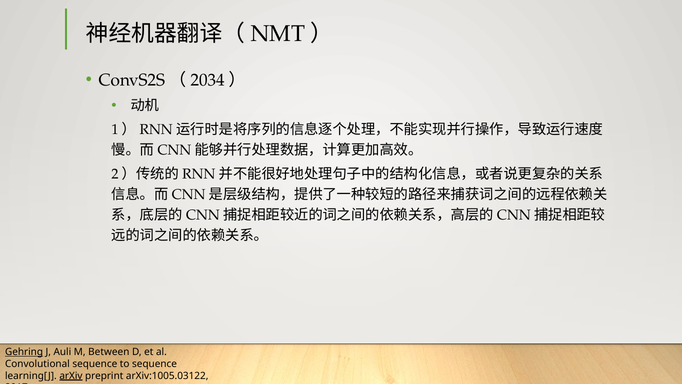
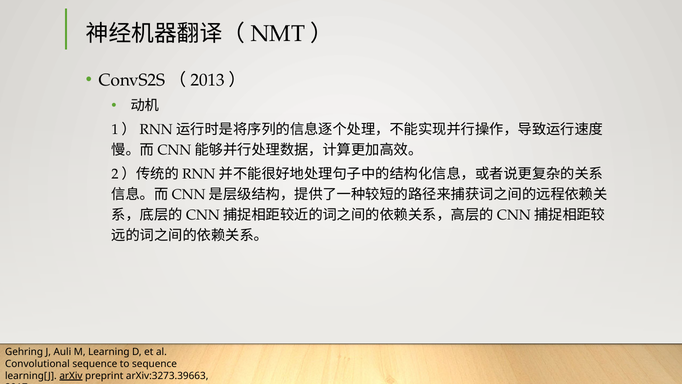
2034: 2034 -> 2013 (208, 80)
Gehring underline: present -> none (24, 351)
Between: Between -> Learning (109, 351)
arXiv:1005.03122: arXiv:1005.03122 -> arXiv:3273.39663 (167, 375)
